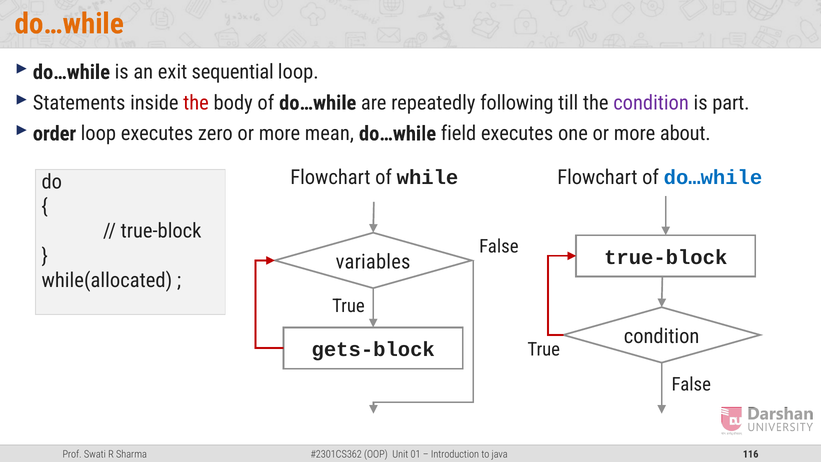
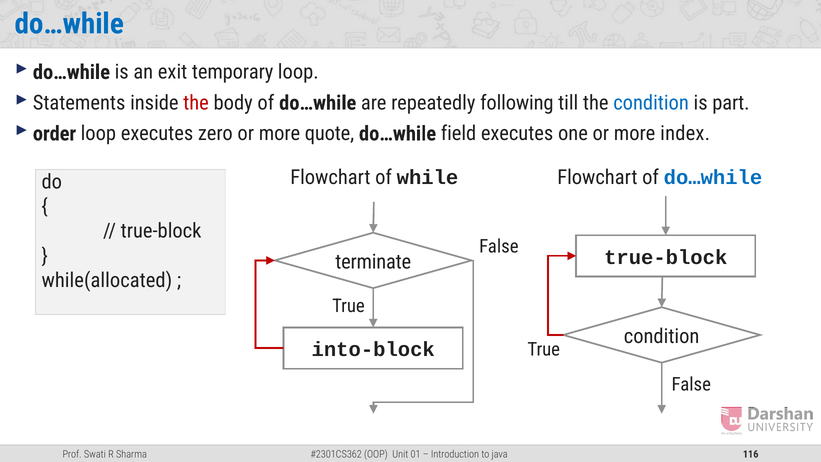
do…while colour: orange -> blue (69, 24)
sequential: sequential -> temporary (233, 72)
condition colour: purple -> blue (651, 103)
mean: mean -> quote (329, 134)
about: about -> index (685, 134)
variables: variables -> terminate (373, 262)
gets-block: gets-block -> into-block (373, 349)
